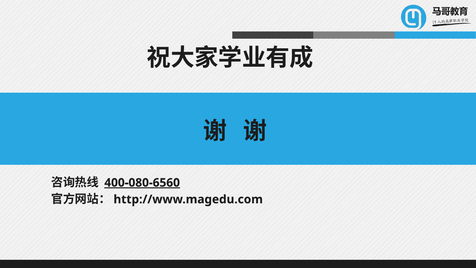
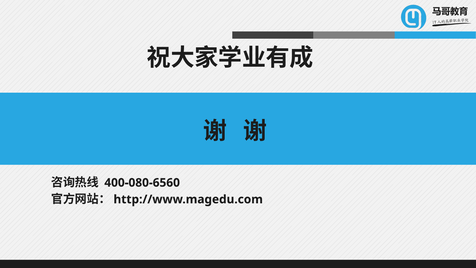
400-080-6560 underline: present -> none (142, 183)
